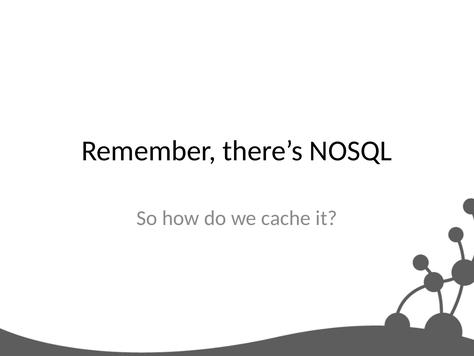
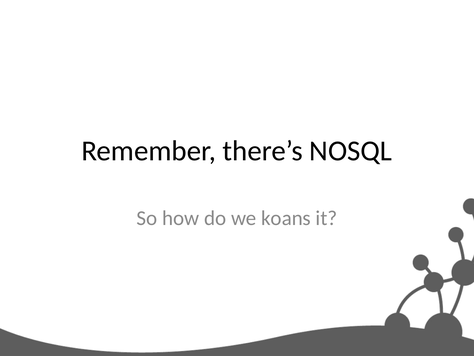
cache: cache -> koans (286, 218)
